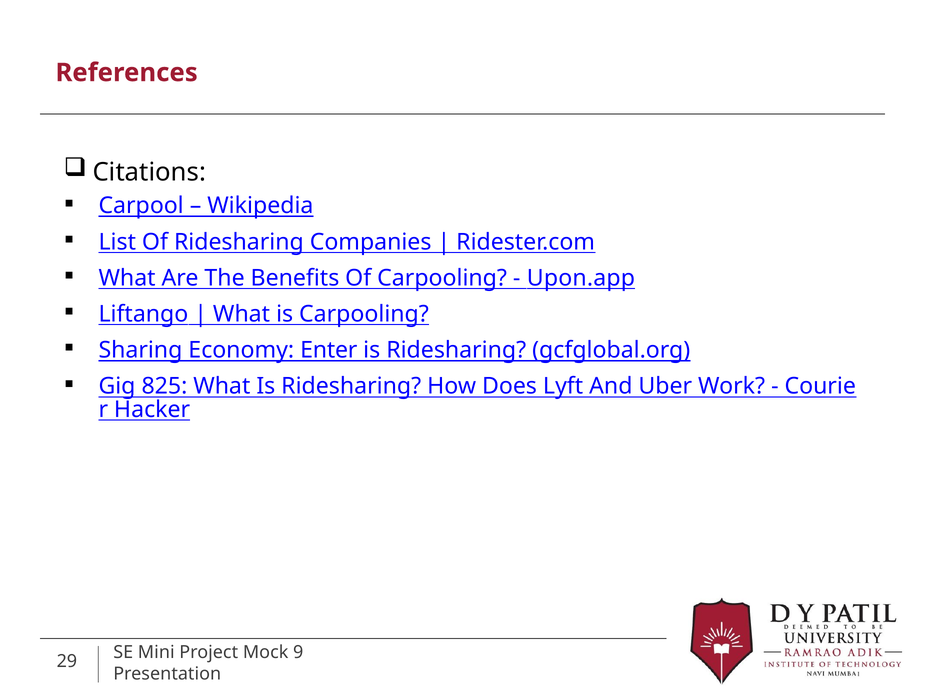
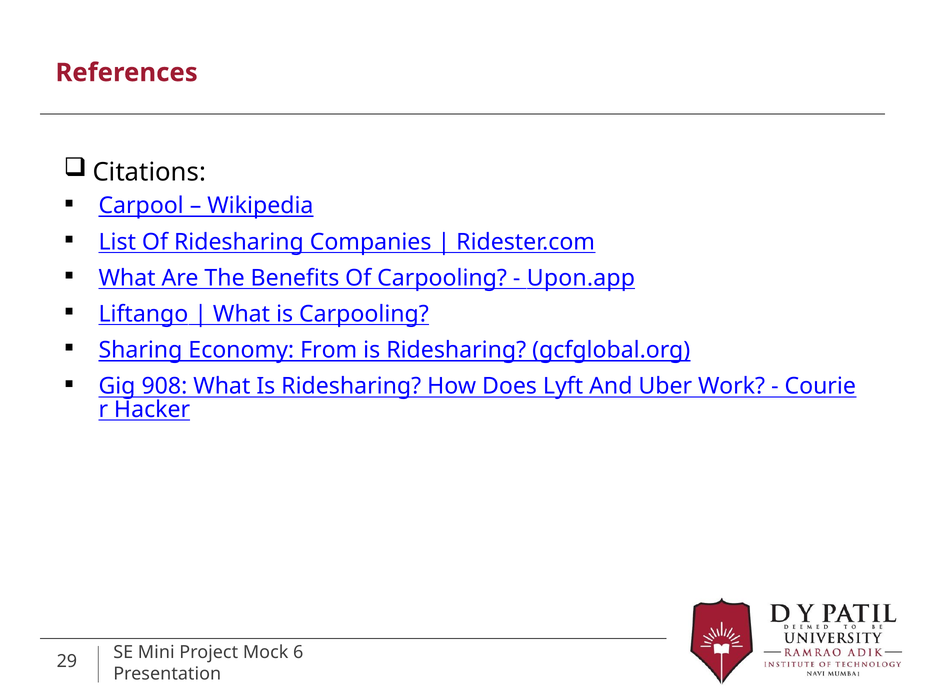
Enter: Enter -> From (329, 350)
825: 825 -> 908 (164, 386)
9: 9 -> 6 (298, 652)
